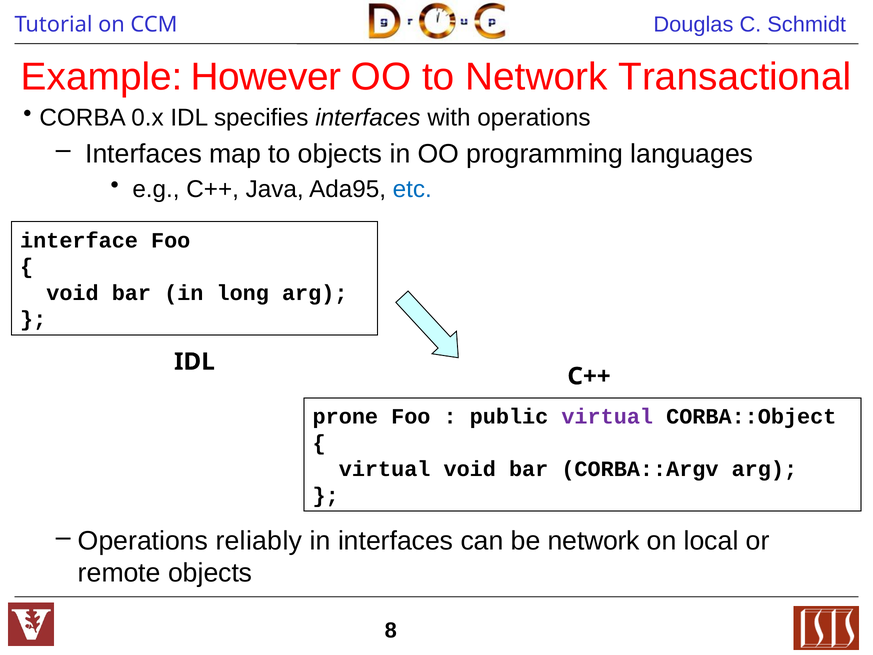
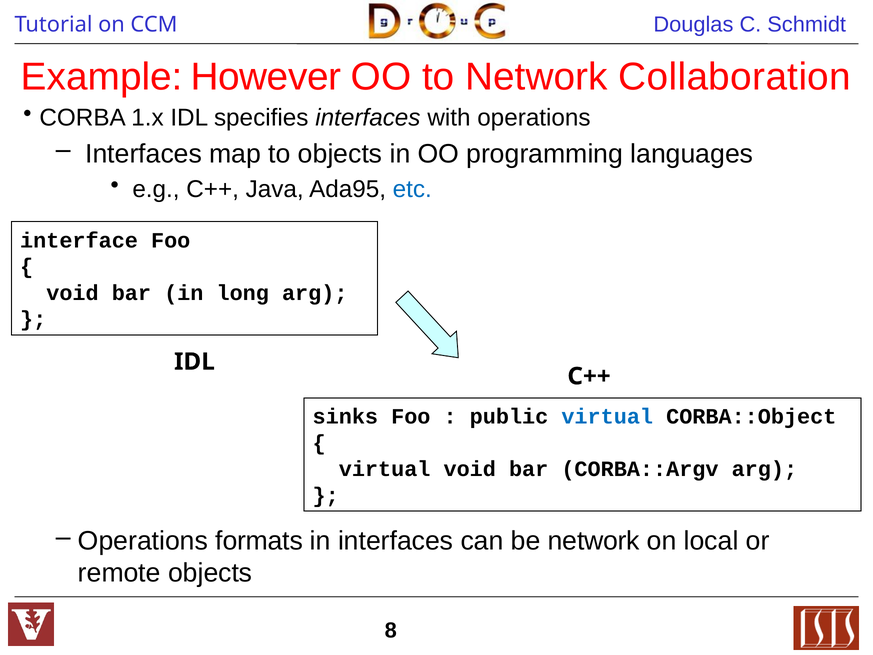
Transactional: Transactional -> Collaboration (735, 77)
0.x: 0.x -> 1.x (147, 118)
prone: prone -> sinks (345, 417)
virtual colour: purple -> blue (607, 417)
reliably: reliably -> formats (259, 541)
